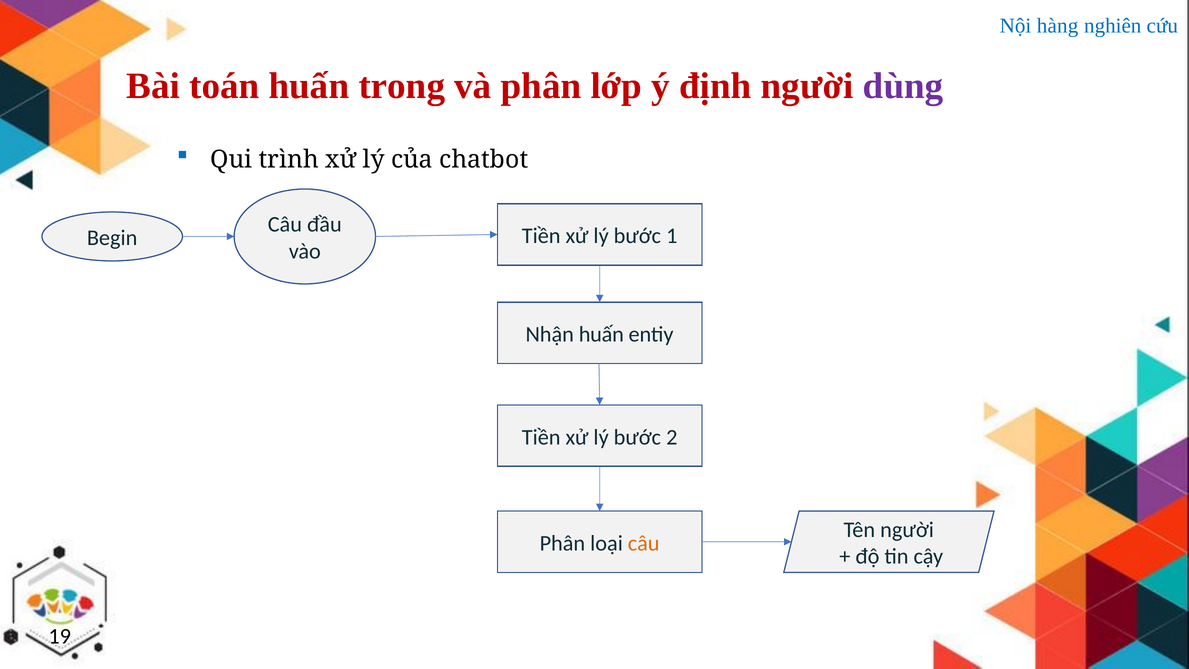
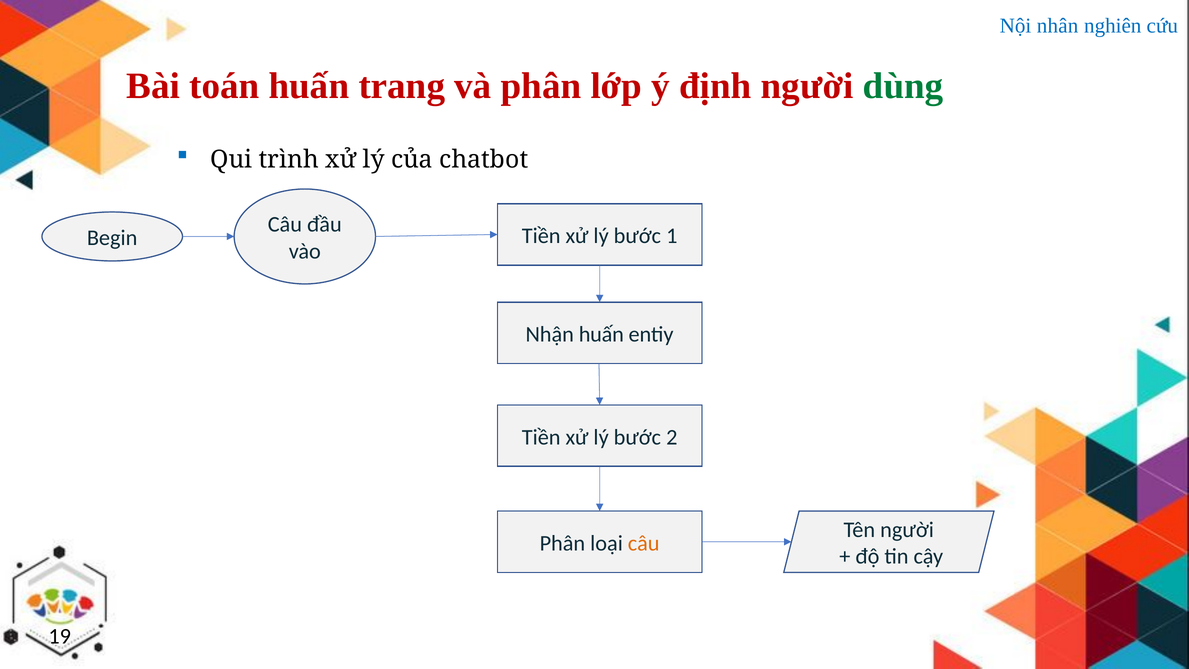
hàng: hàng -> nhân (1058, 26)
trong: trong -> trang (402, 86)
dùng colour: purple -> green (903, 86)
